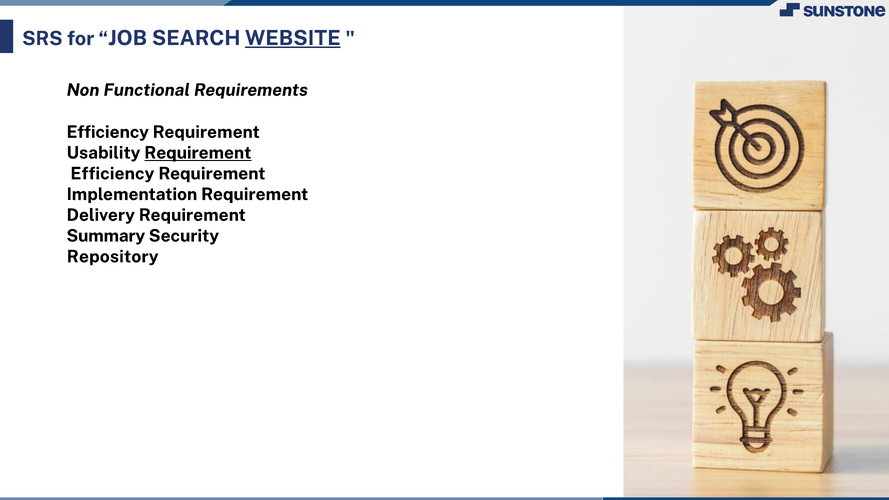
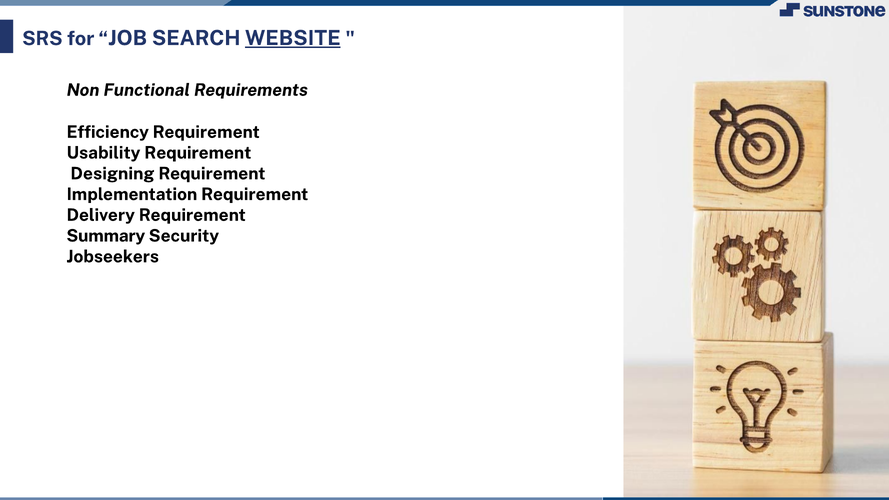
Requirement underline: present -> none (198, 153)
Efficiency: Efficiency -> Designing (112, 174)
Repository: Repository -> Jobseekers (113, 257)
